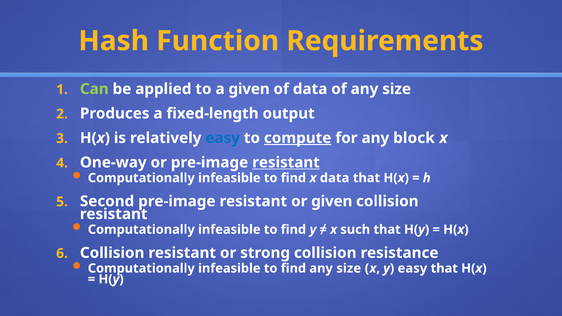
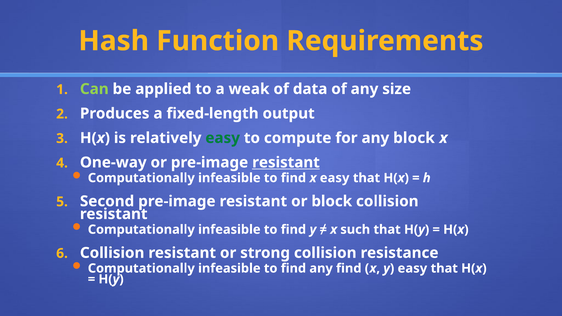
a given: given -> weak (249, 89)
easy colour: blue -> green (223, 138)
compute underline: present -> none (298, 138)
x data: data -> easy (335, 178)
or given: given -> block (332, 201)
find any size: size -> find (349, 268)
